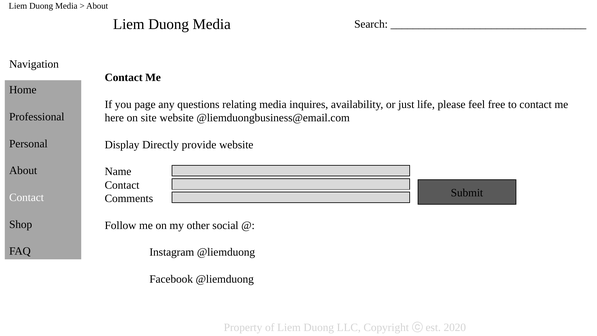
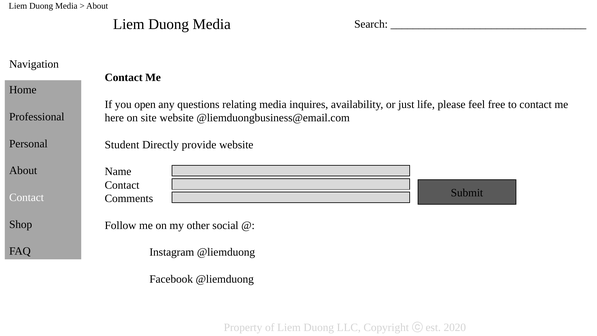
page: page -> open (145, 104)
Display: Display -> Student (122, 145)
